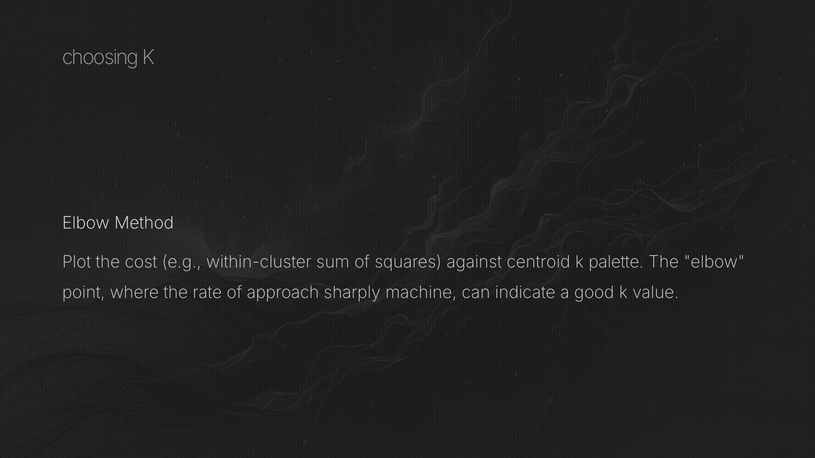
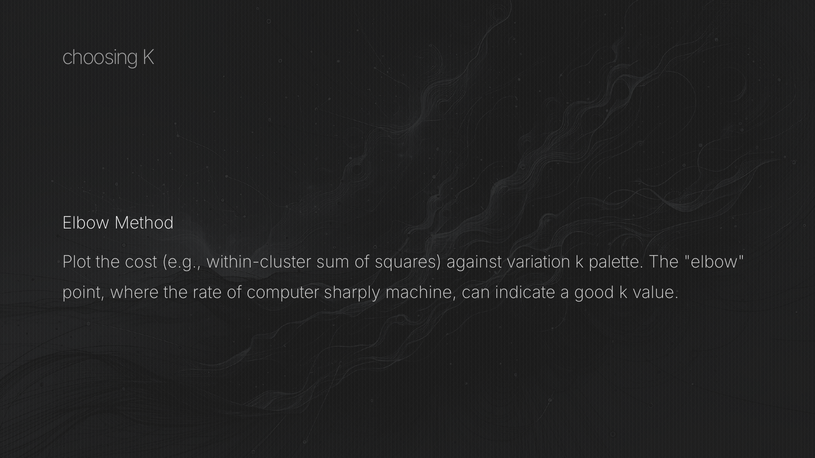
centroid: centroid -> variation (539, 263)
approach: approach -> computer (283, 293)
